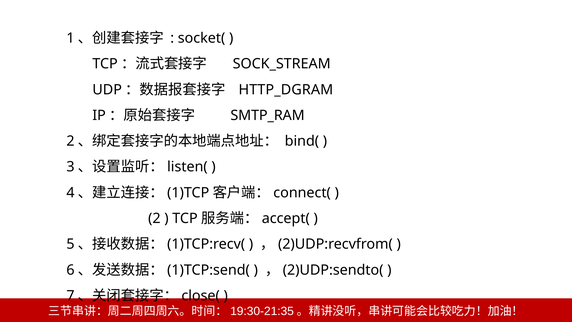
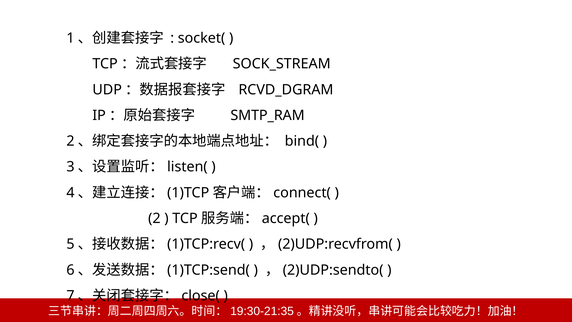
HTTP_DGRAM: HTTP_DGRAM -> RCVD_DGRAM (286, 90)
